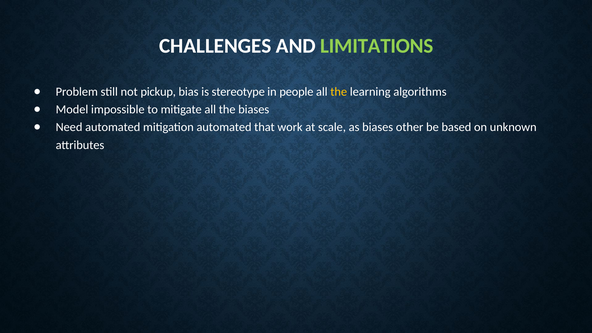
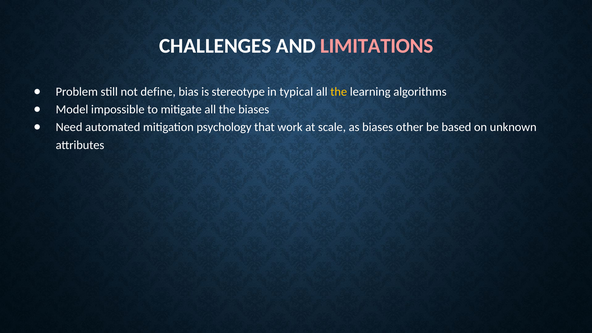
LIMITATIONS colour: light green -> pink (377, 46)
pickup: pickup -> define (158, 92)
people: people -> typical (296, 92)
mitigation automated: automated -> psychology (224, 127)
